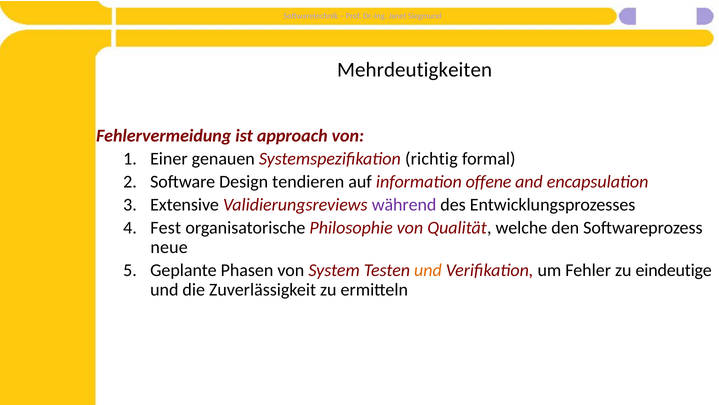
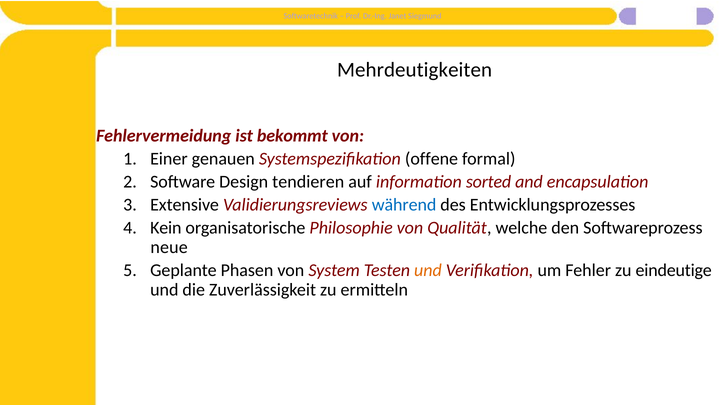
approach: approach -> bekommt (292, 135)
richtig: richtig -> offene (431, 158)
offene: offene -> sorted (489, 181)
während colour: purple -> blue (404, 204)
Fest: Fest -> Kein (166, 227)
